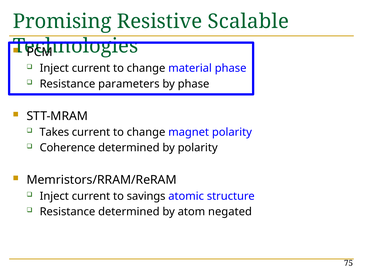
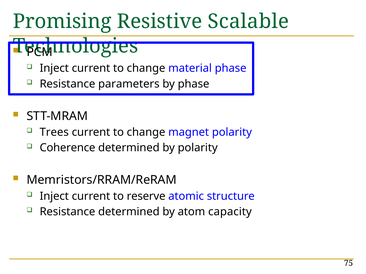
Takes: Takes -> Trees (54, 132)
savings: savings -> reserve (146, 196)
negated: negated -> capacity (230, 212)
